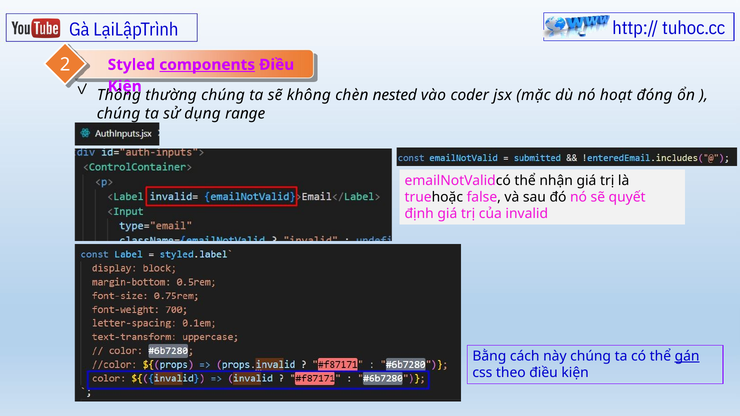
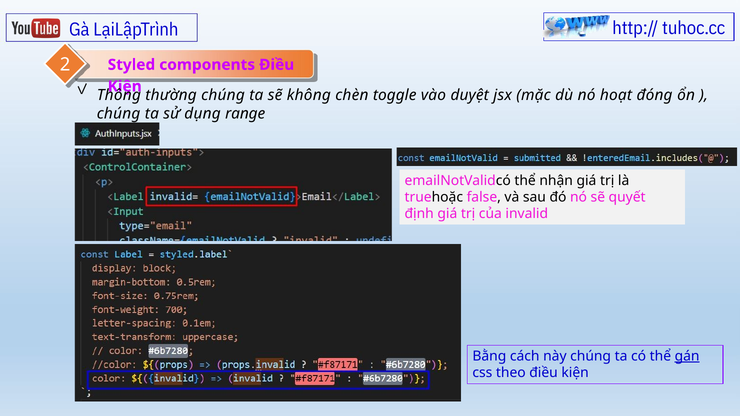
components underline: present -> none (207, 65)
nested: nested -> toggle (395, 95)
coder: coder -> duyệt (470, 95)
